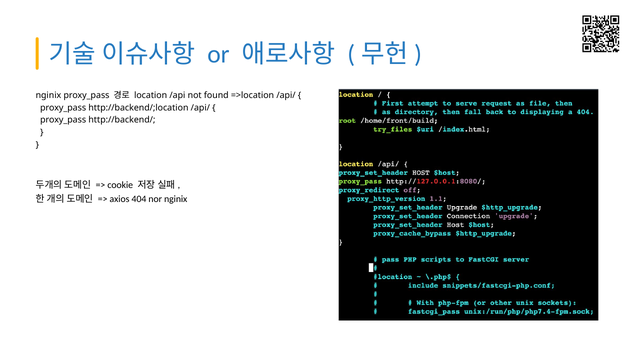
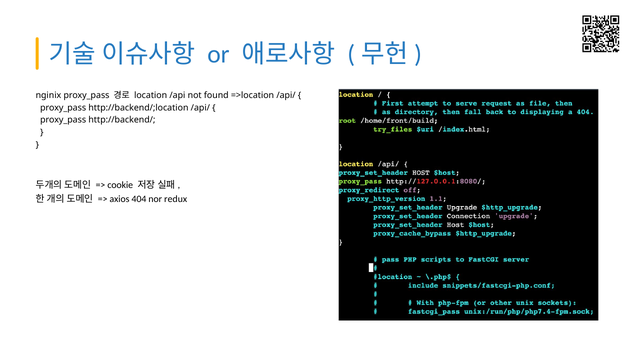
nor nginix: nginix -> redux (176, 199)
